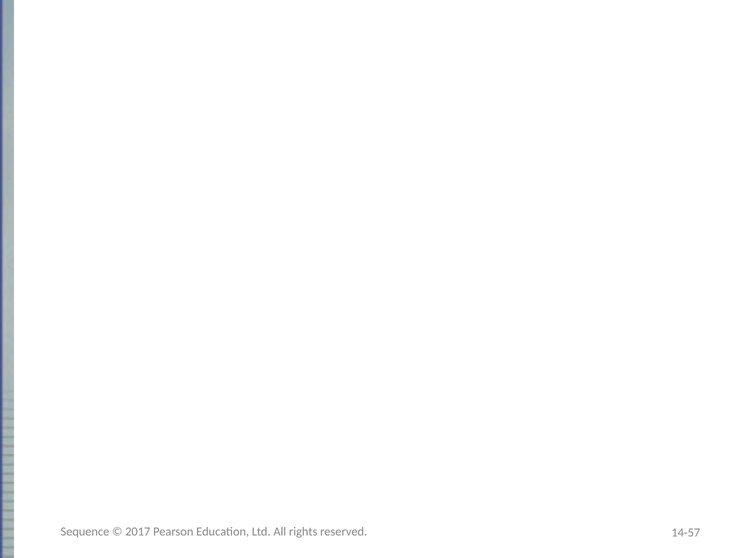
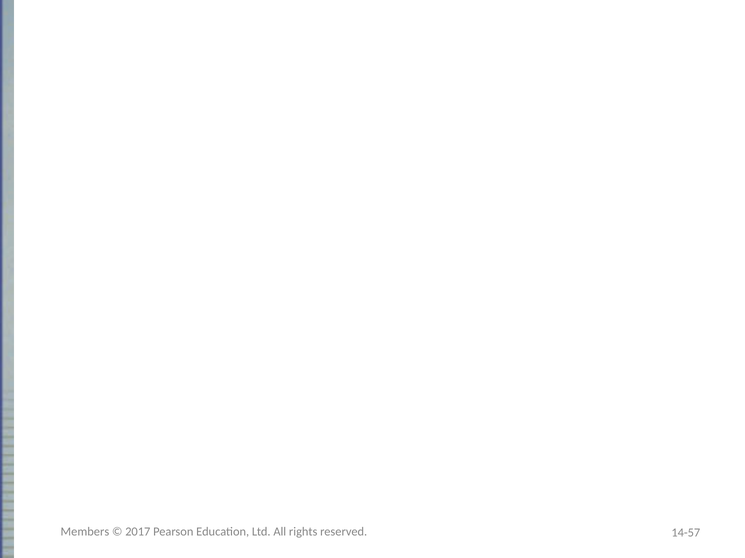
Sequence: Sequence -> Members (85, 532)
